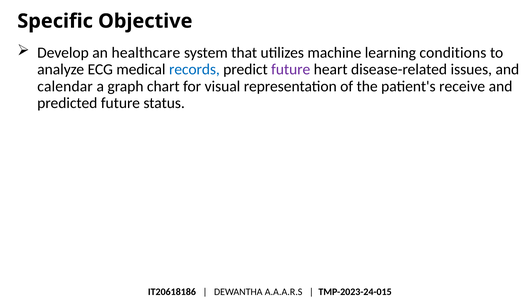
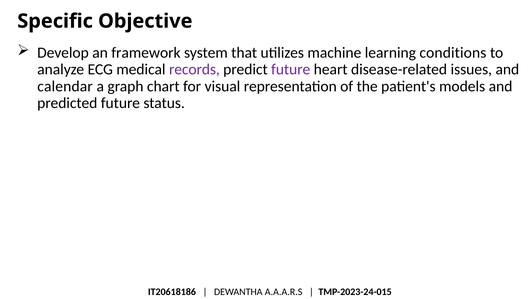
healthcare: healthcare -> framework (146, 53)
records colour: blue -> purple (194, 70)
receive: receive -> models (462, 86)
